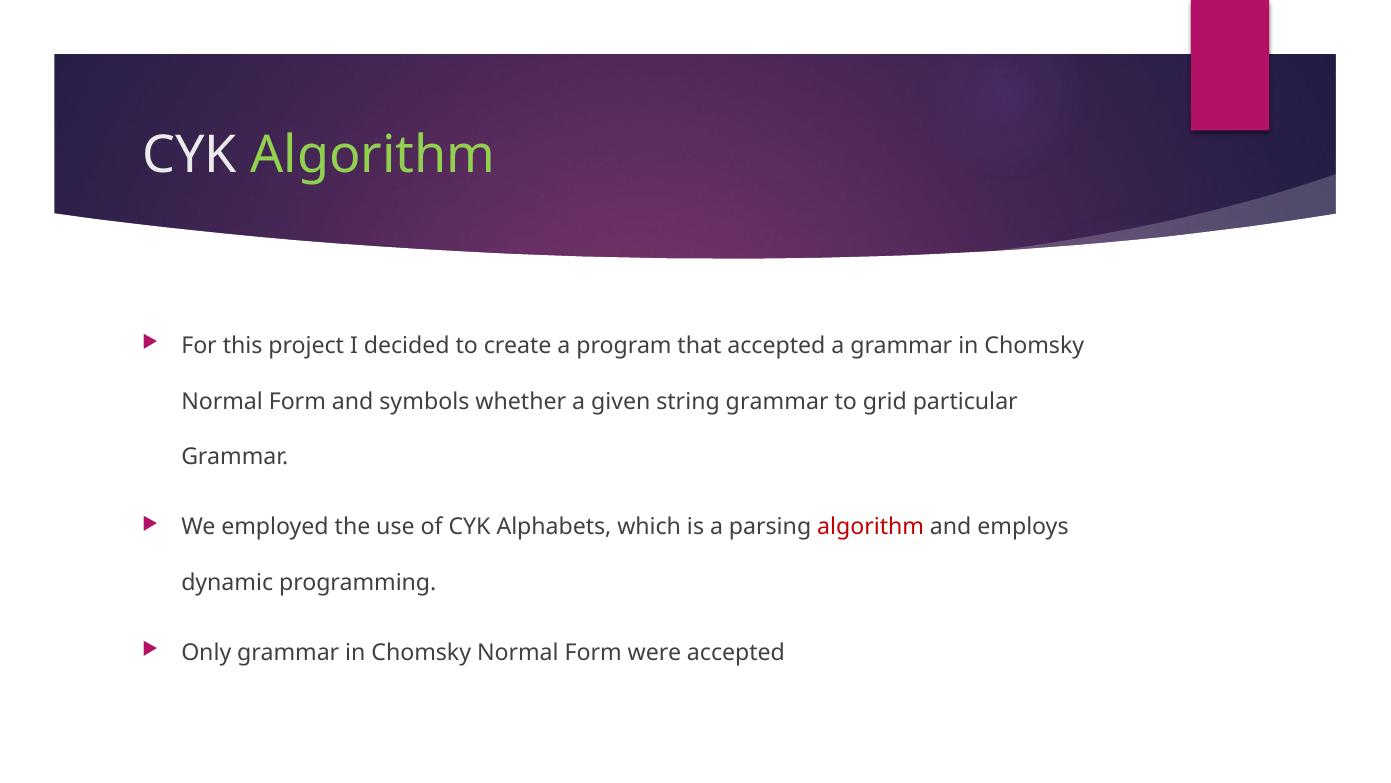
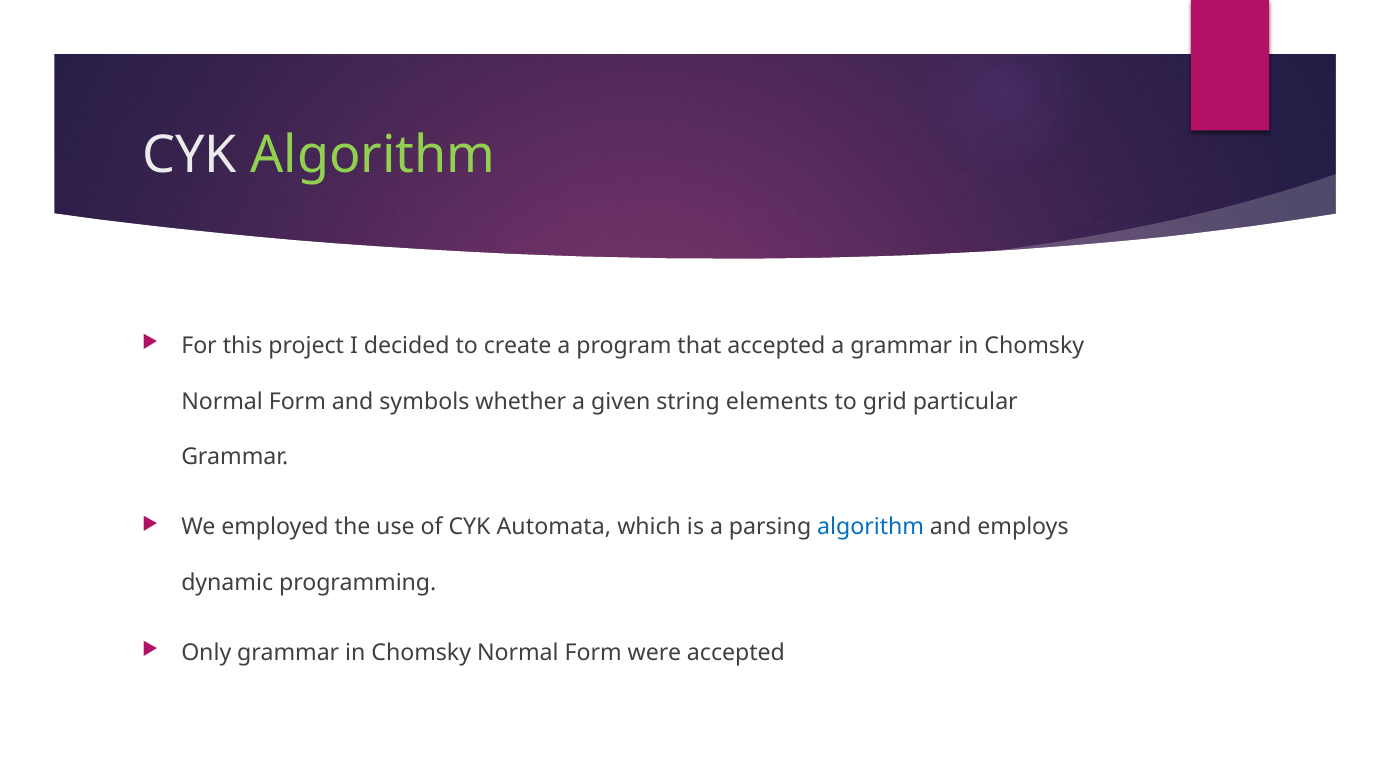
string grammar: grammar -> elements (777, 401)
Alphabets: Alphabets -> Automata (554, 527)
algorithm colour: red -> blue (871, 527)
